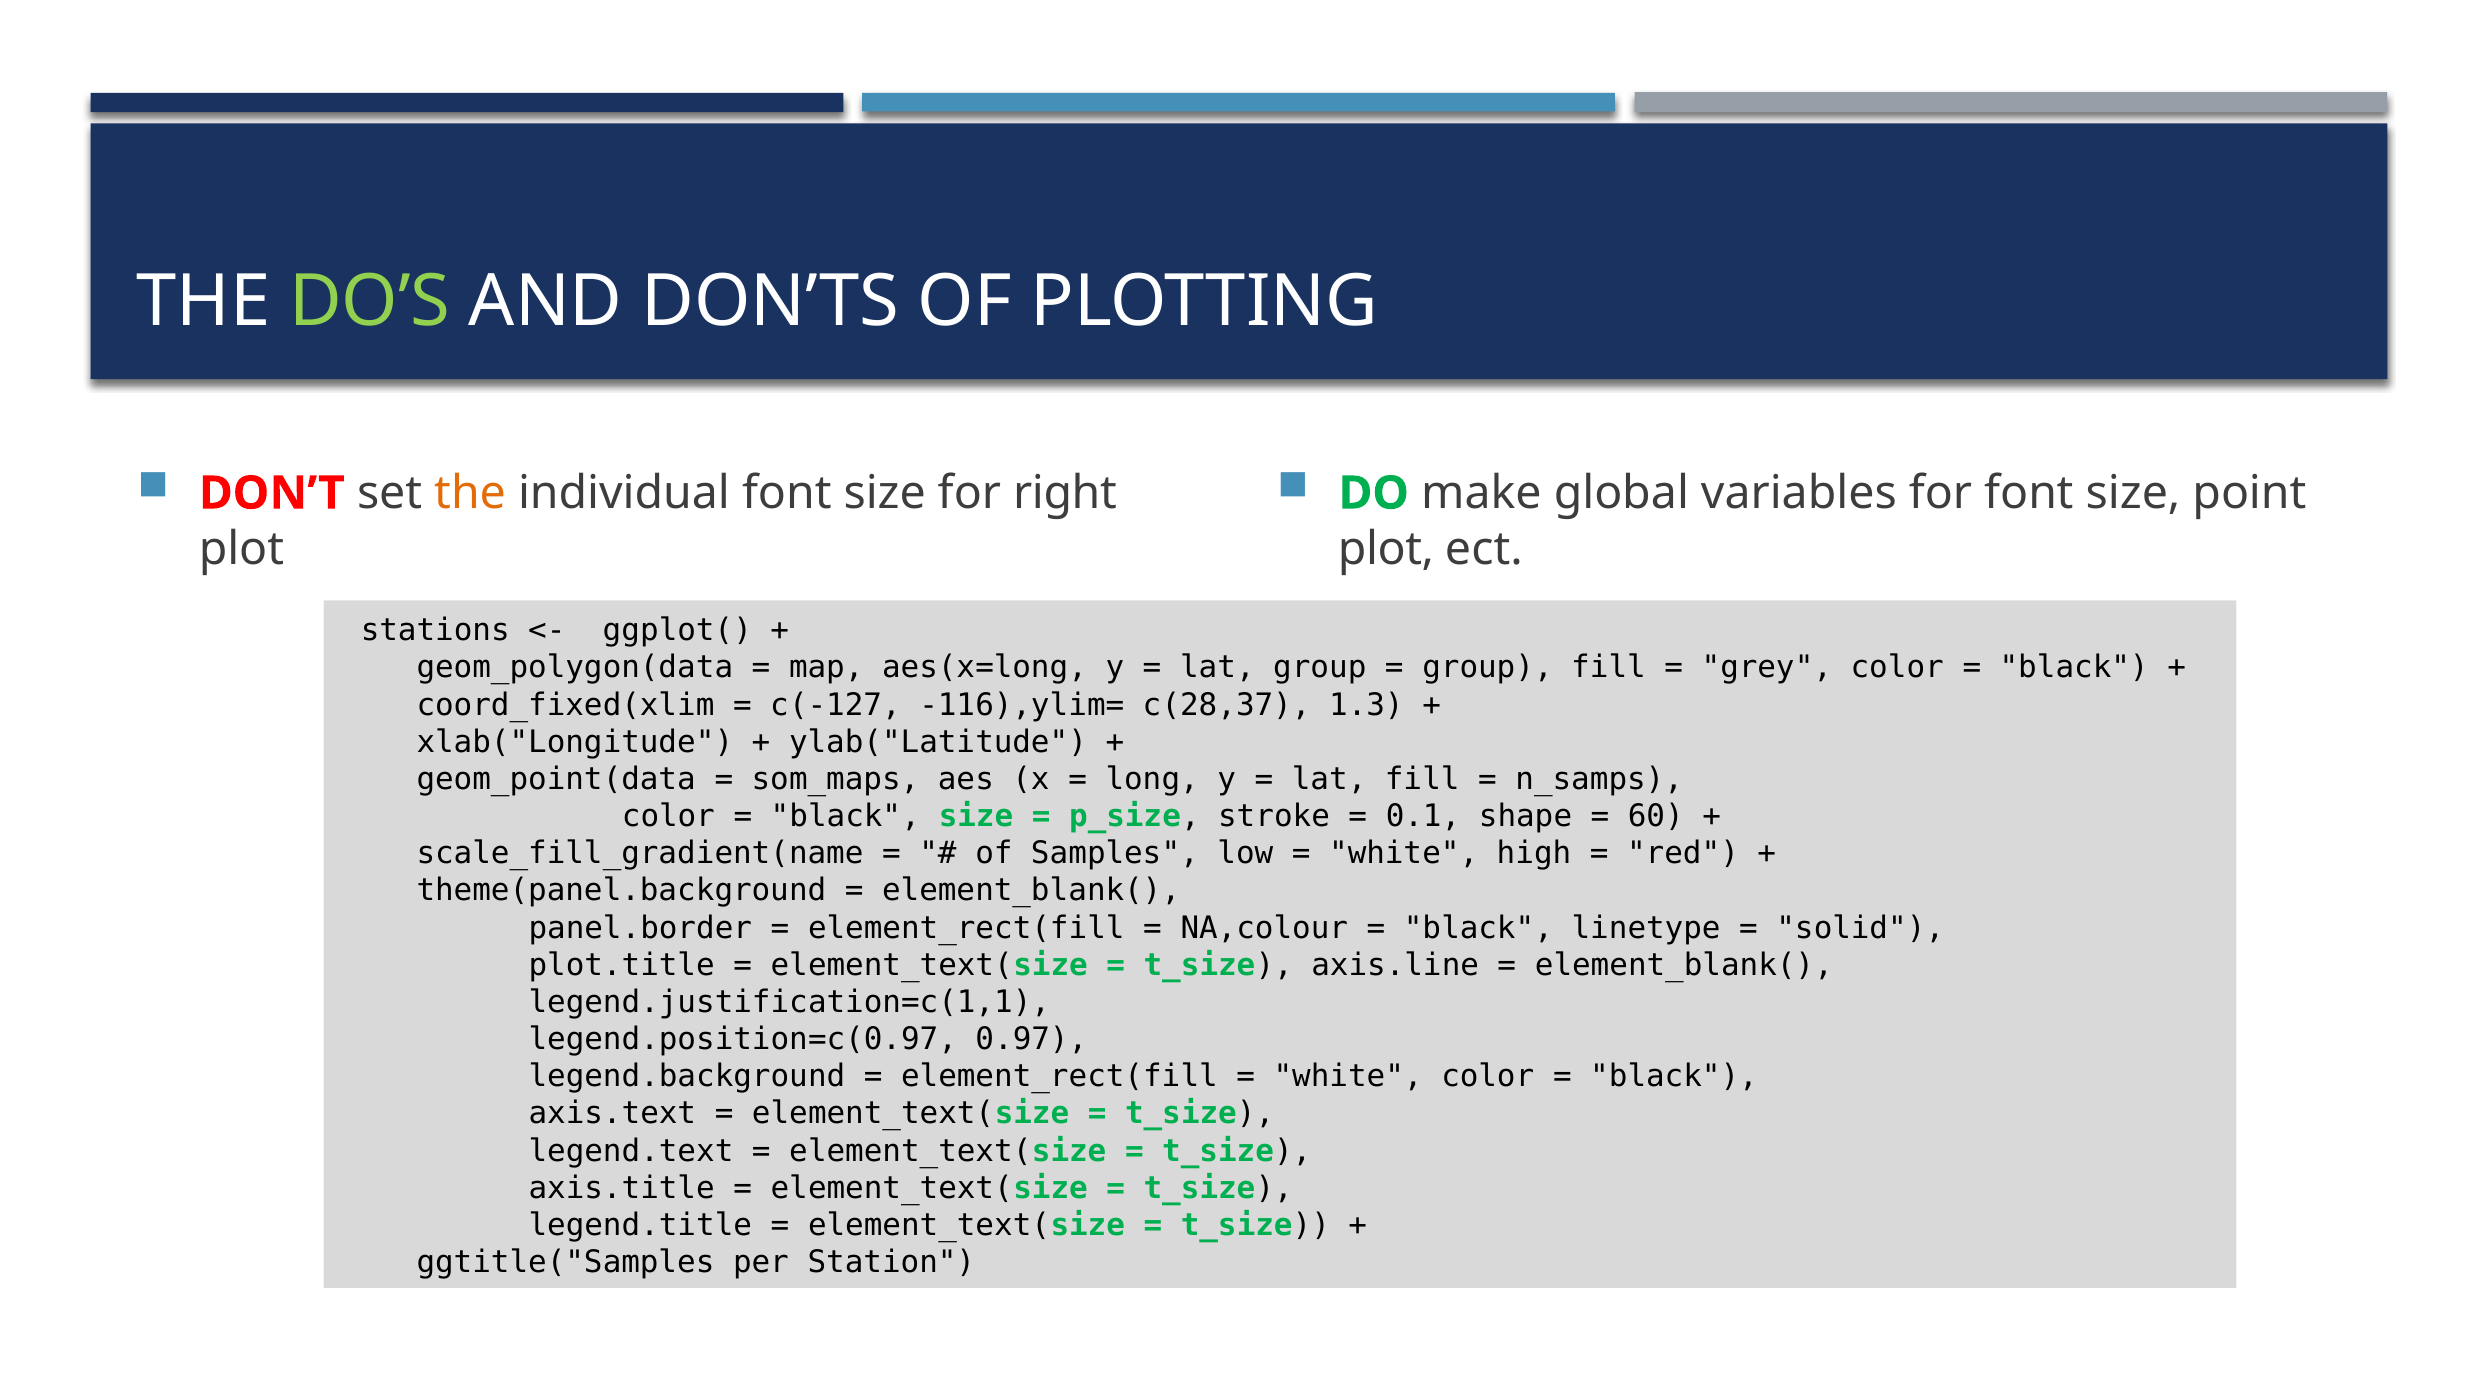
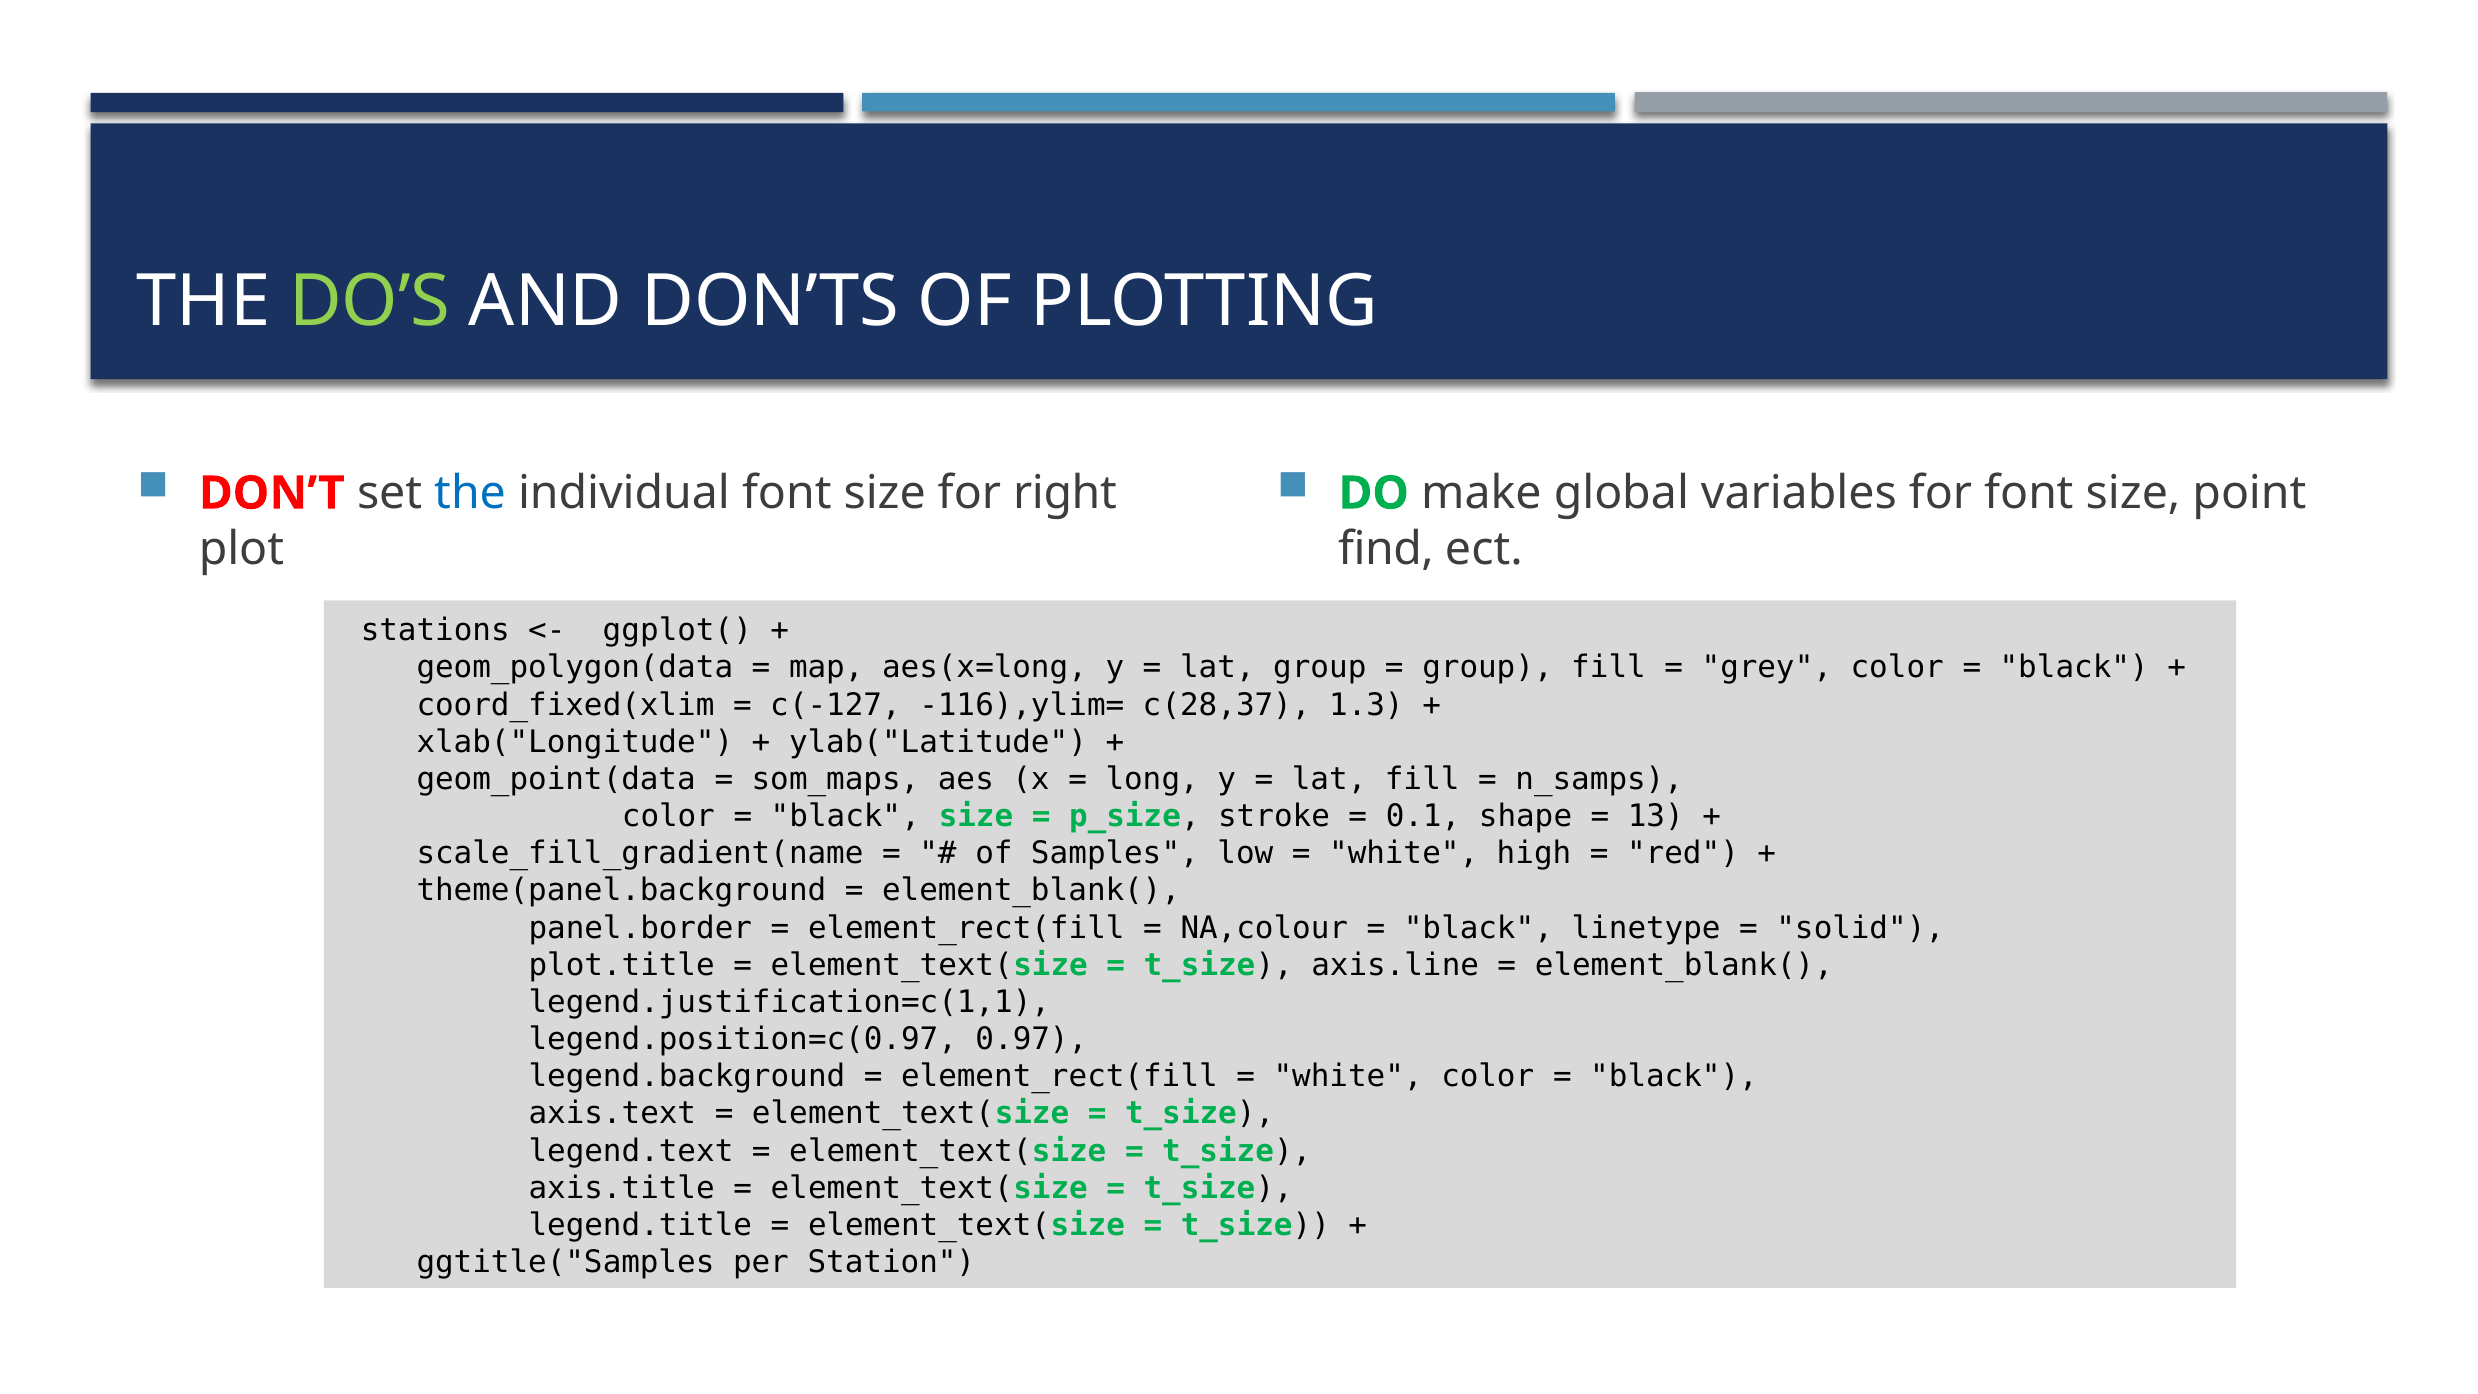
the colour: orange -> blue (470, 493)
plot: plot -> find (1386, 549)
60: 60 -> 13 (1656, 816)
